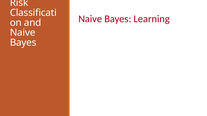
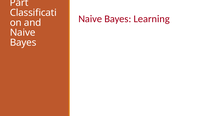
Risk: Risk -> Part (19, 3)
